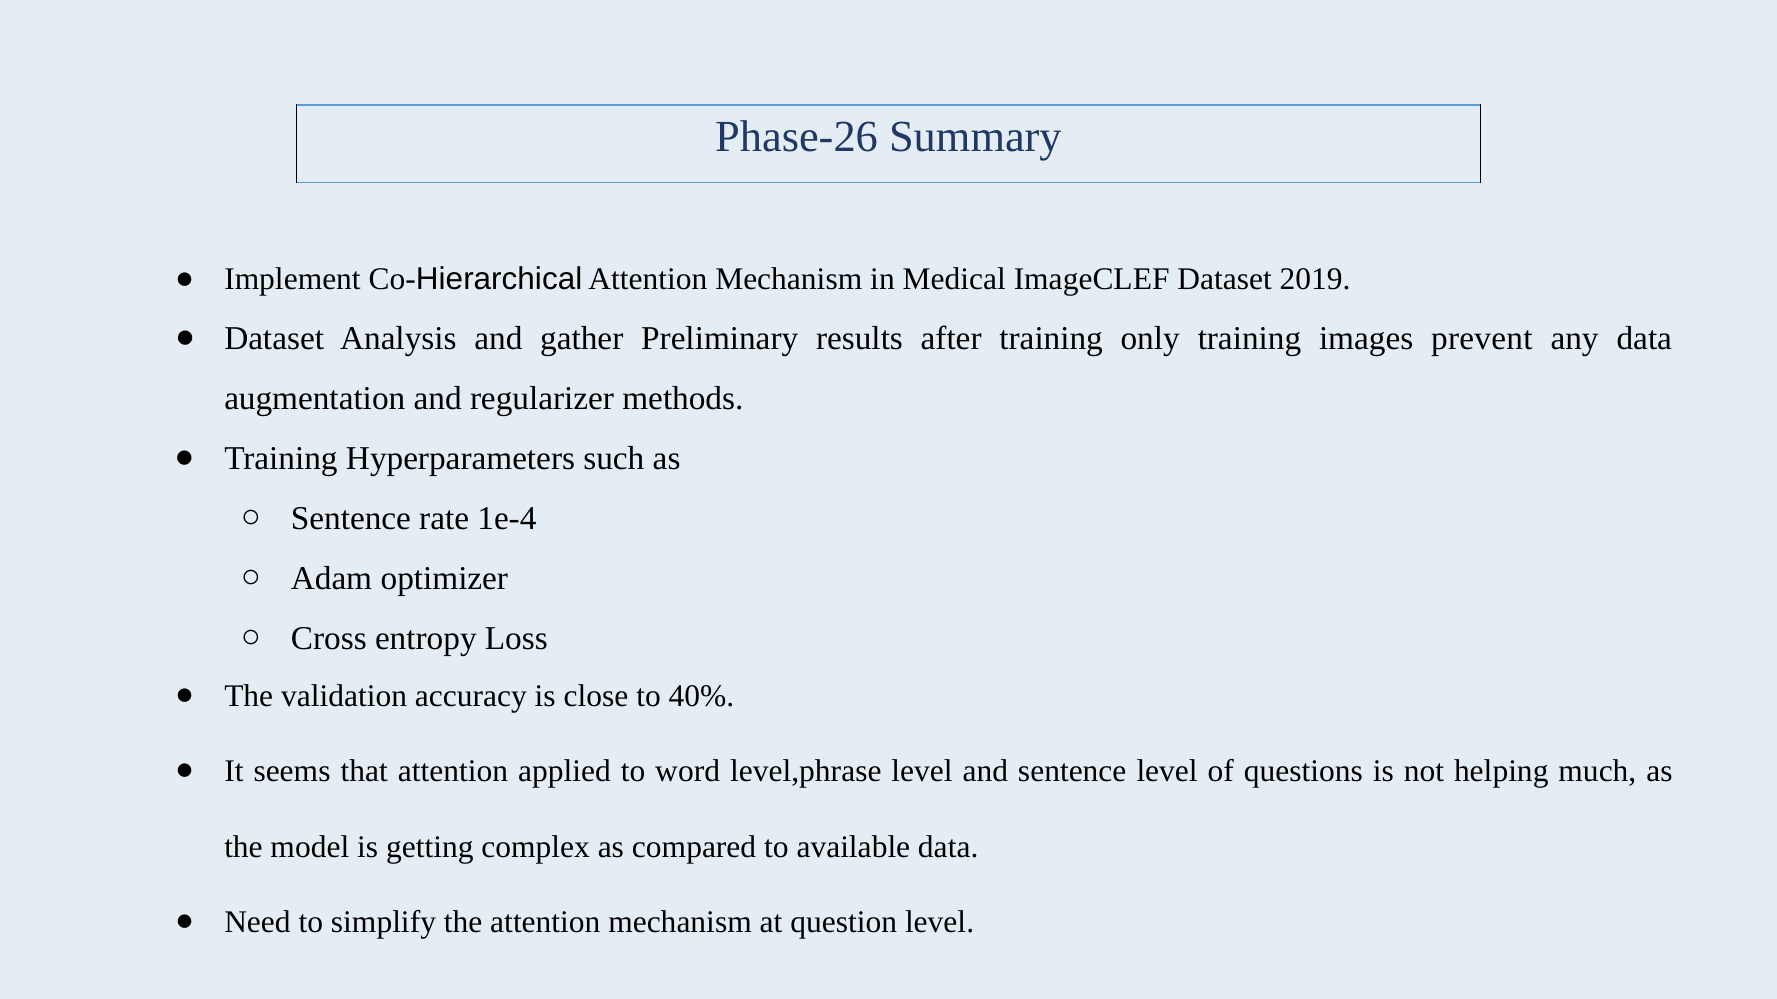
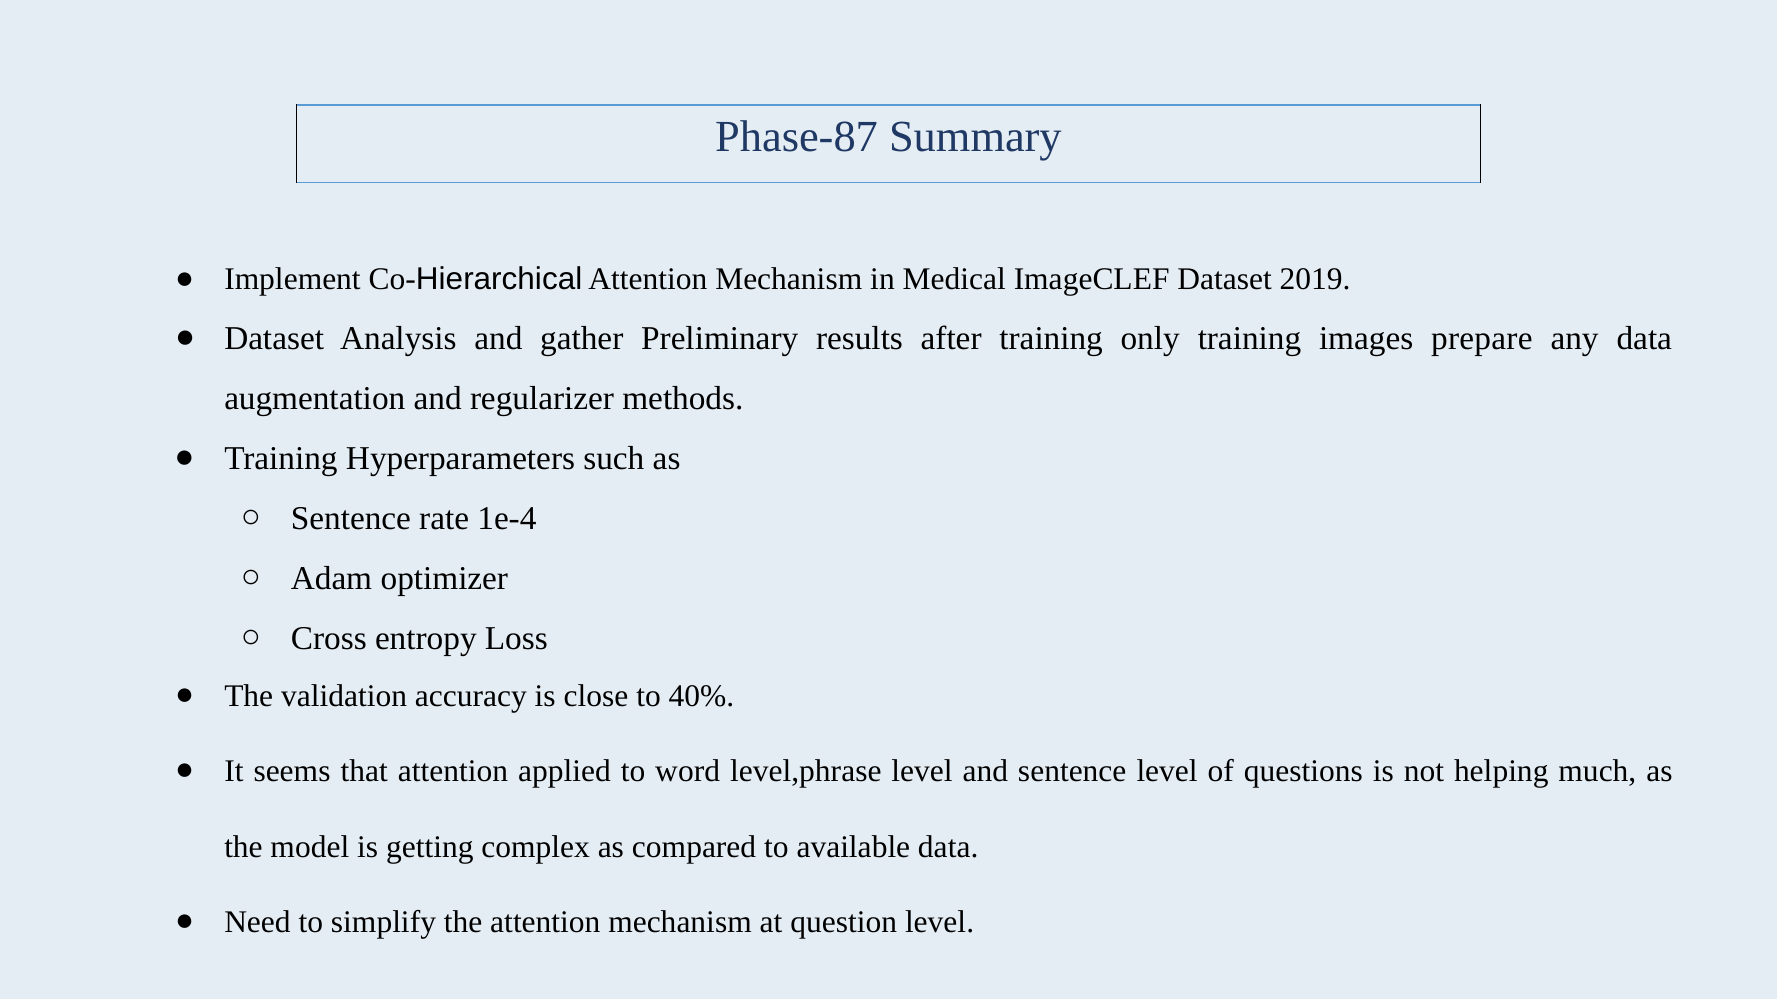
Phase-26: Phase-26 -> Phase-87 (797, 136)
prevent: prevent -> prepare (1482, 339)
